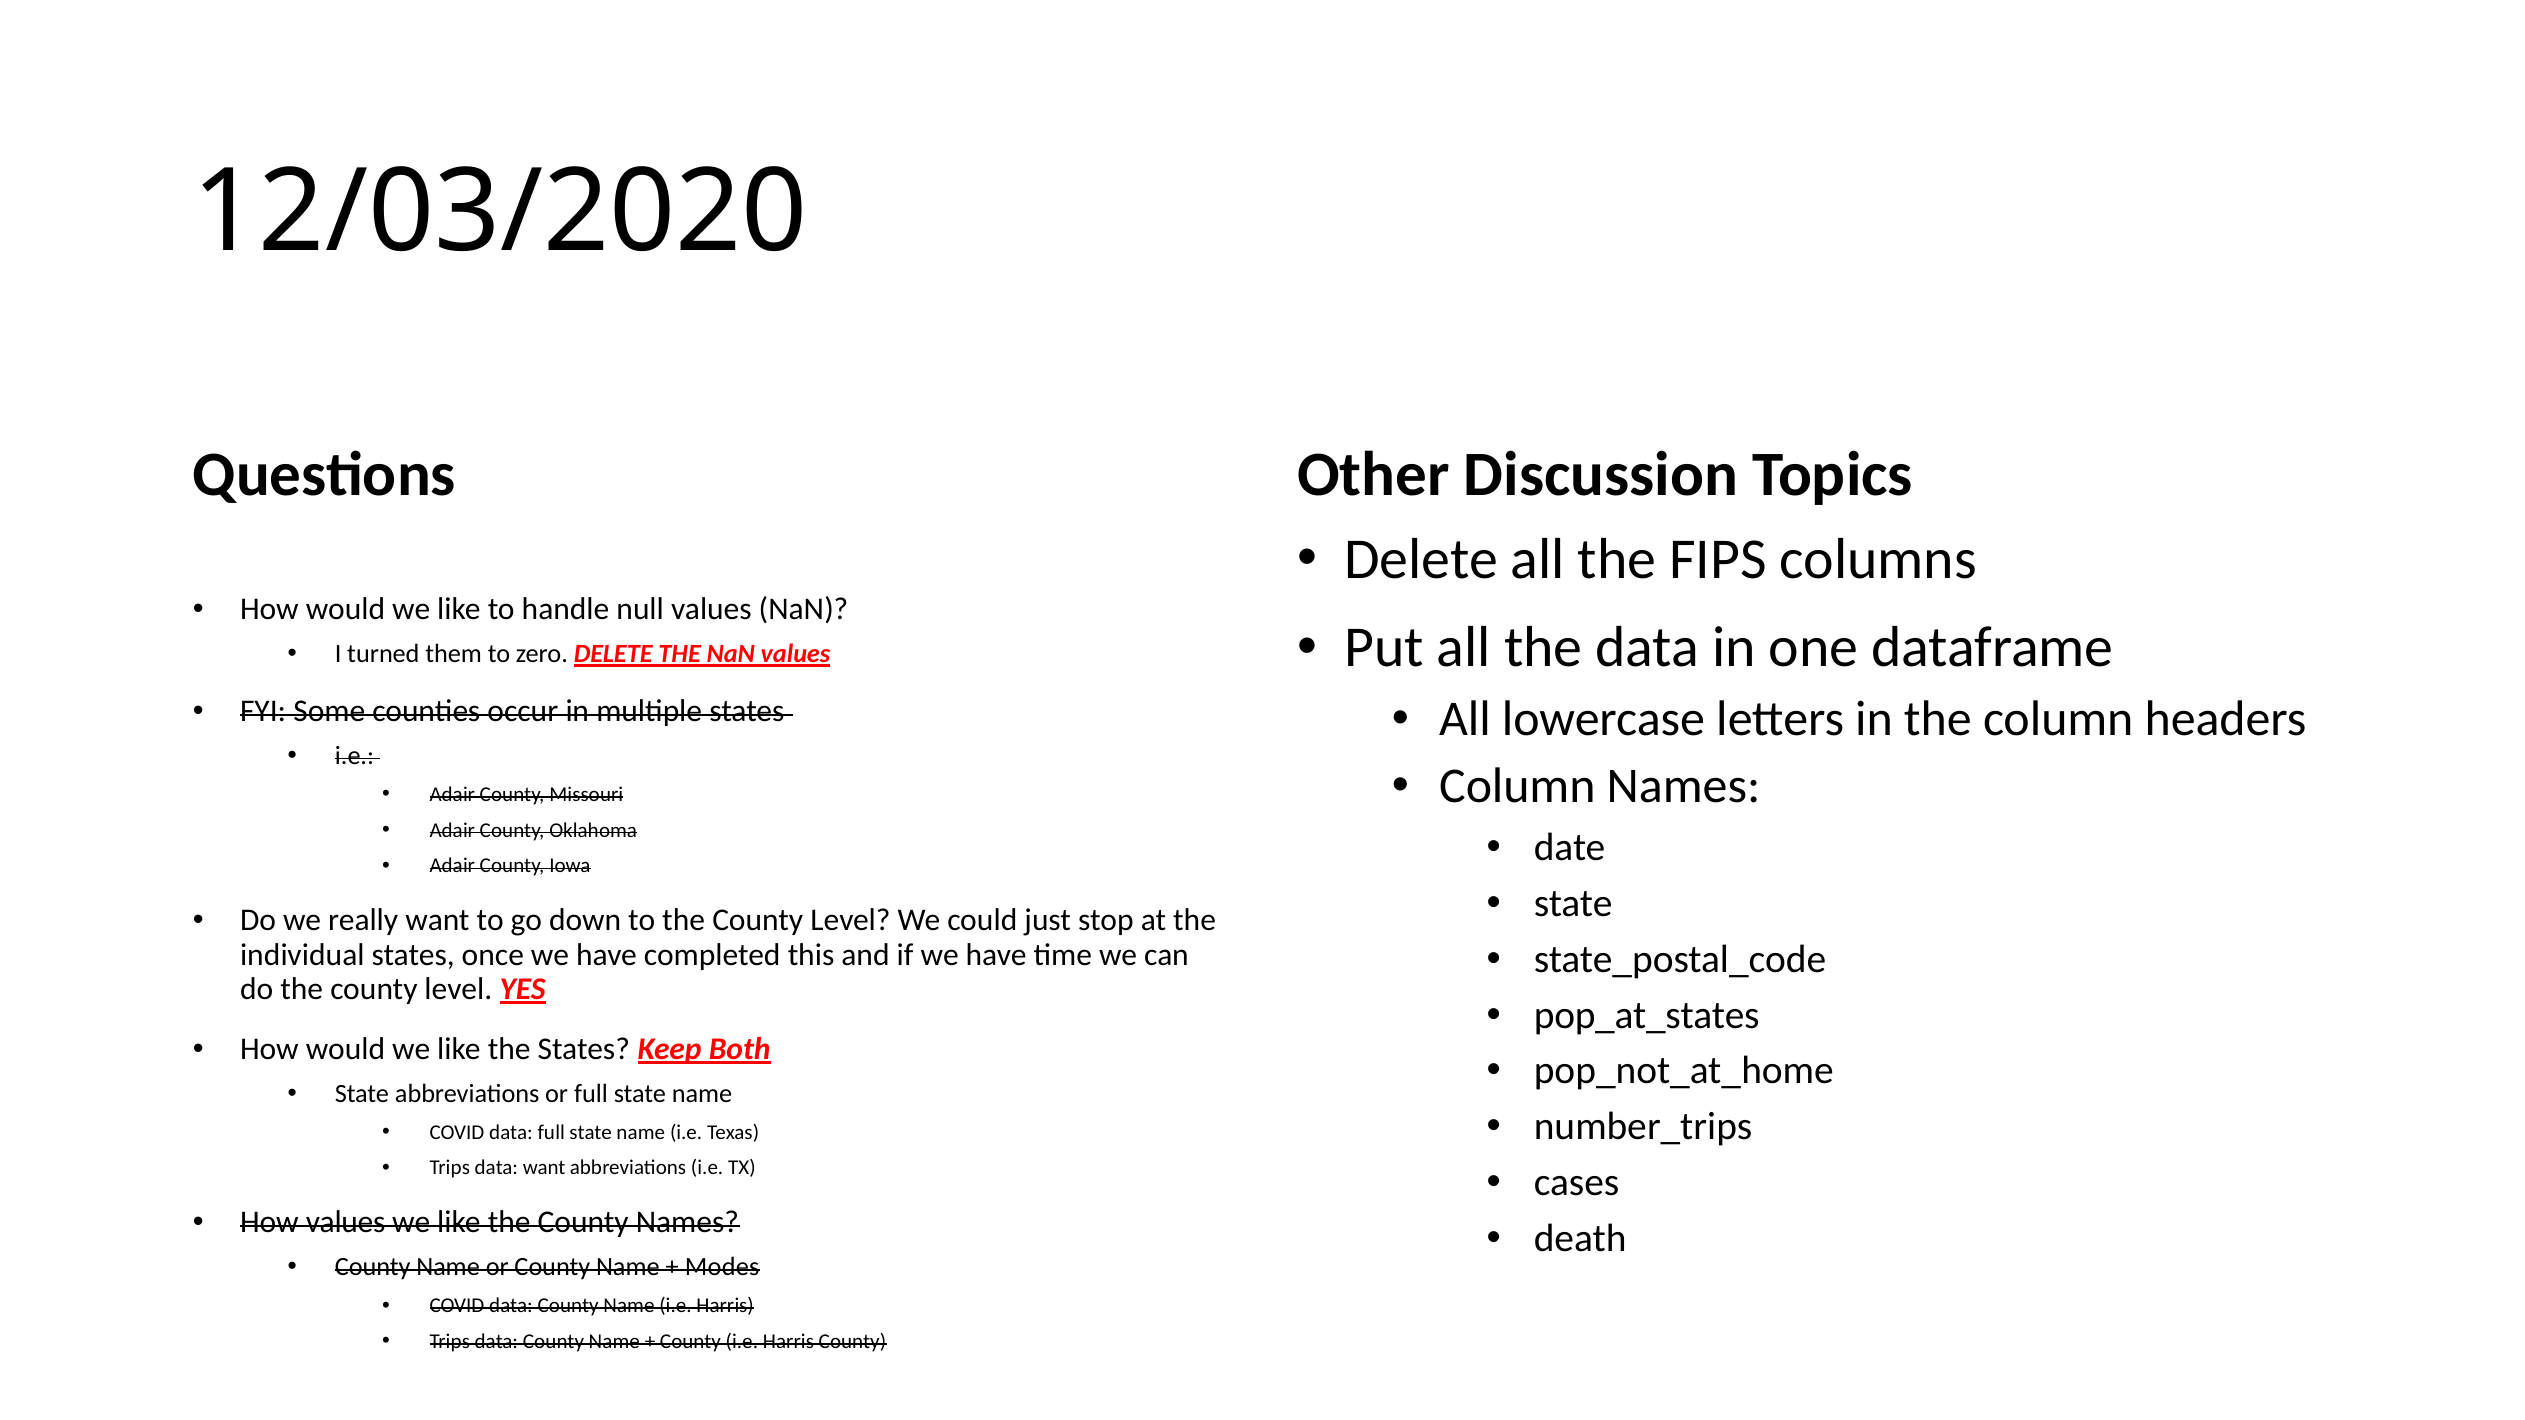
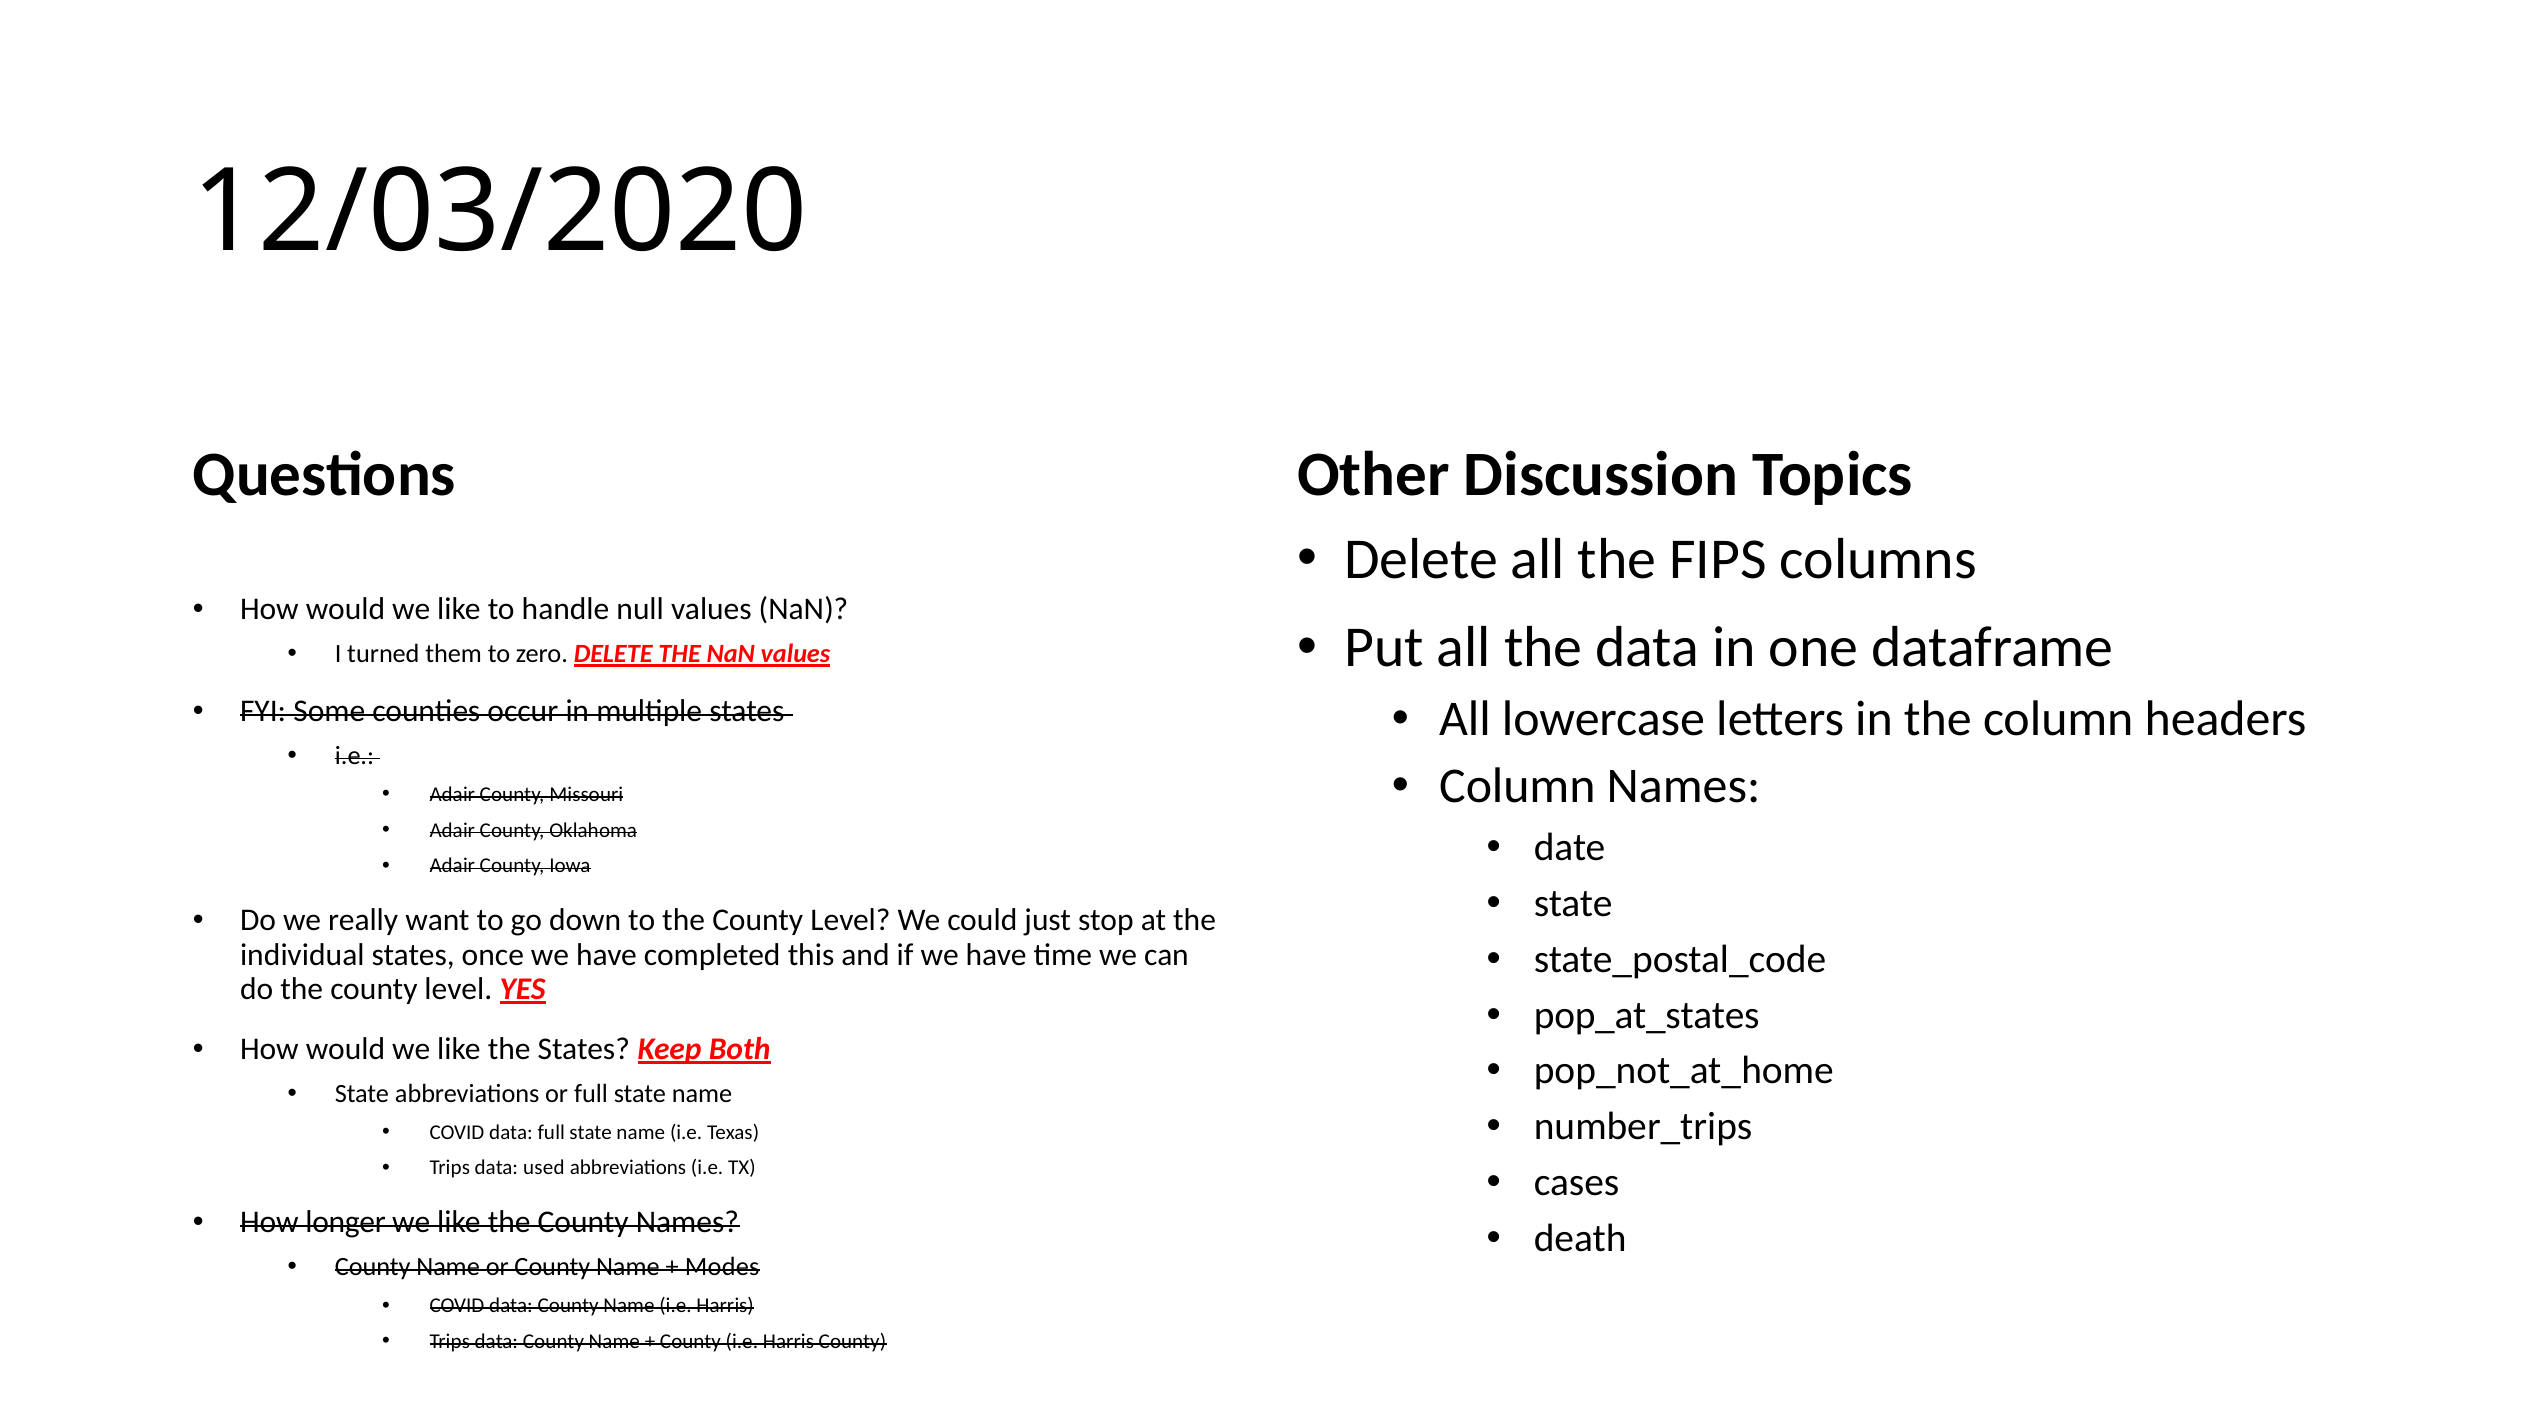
data want: want -> used (544, 1168)
How values: values -> longer (346, 1223)
